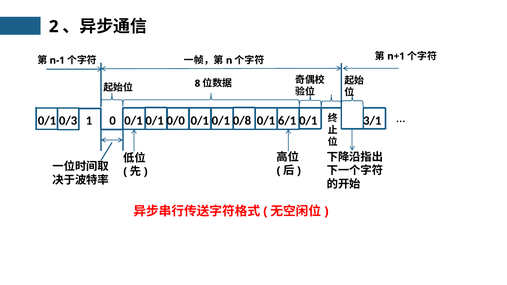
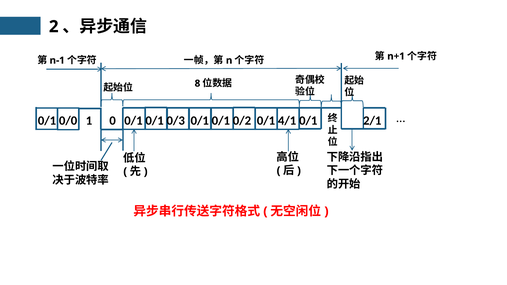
0/3: 0/3 -> 0/0 (68, 121)
0/0: 0/0 -> 0/3 (176, 121)
0/8: 0/8 -> 0/2 (242, 121)
6/1: 6/1 -> 4/1 (287, 121)
3/1: 3/1 -> 2/1 (372, 121)
